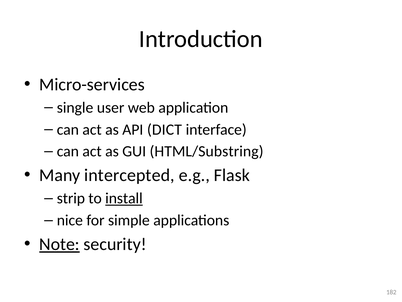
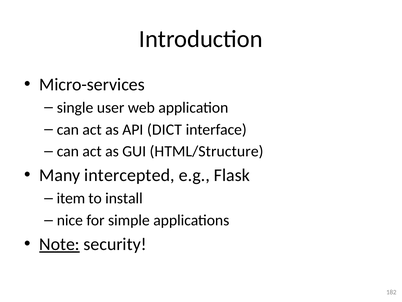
HTML/Substring: HTML/Substring -> HTML/Structure (207, 151)
strip: strip -> item (71, 198)
install underline: present -> none (124, 198)
